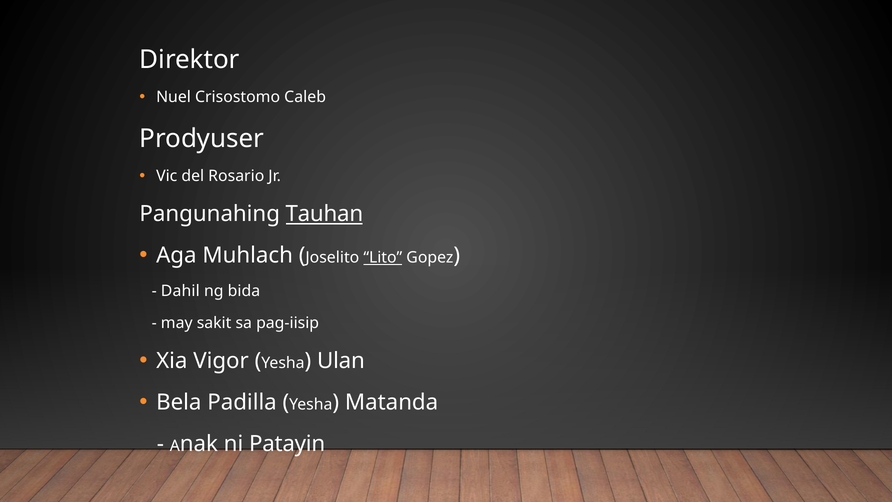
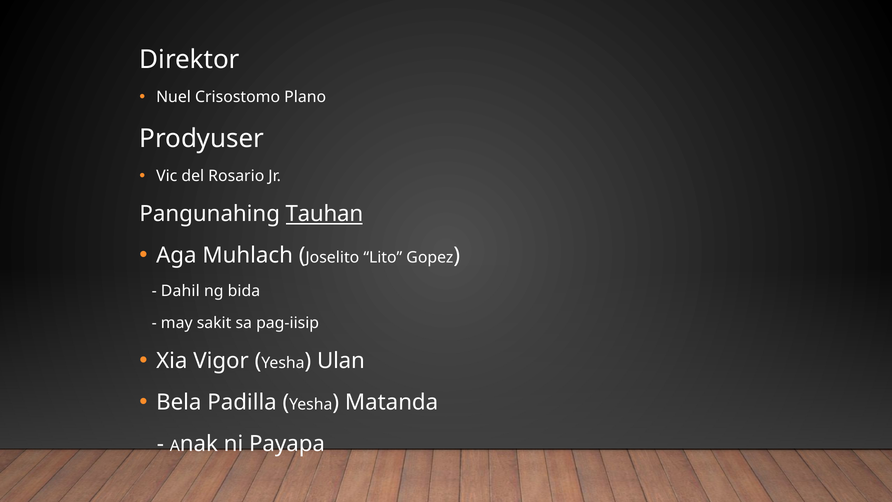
Caleb: Caleb -> Plano (305, 97)
Lito underline: present -> none (383, 258)
Patayin: Patayin -> Payapa (287, 444)
